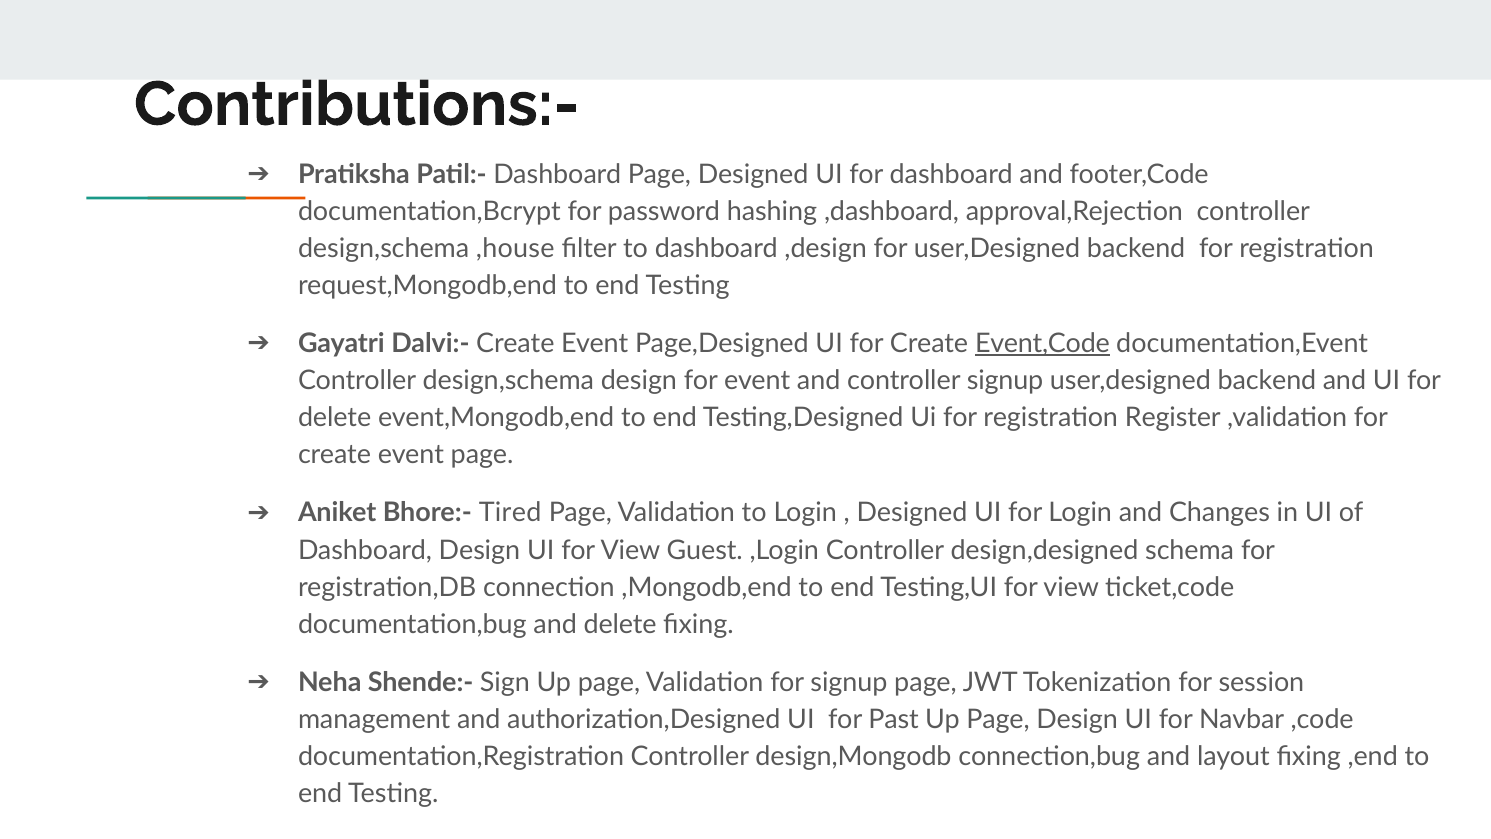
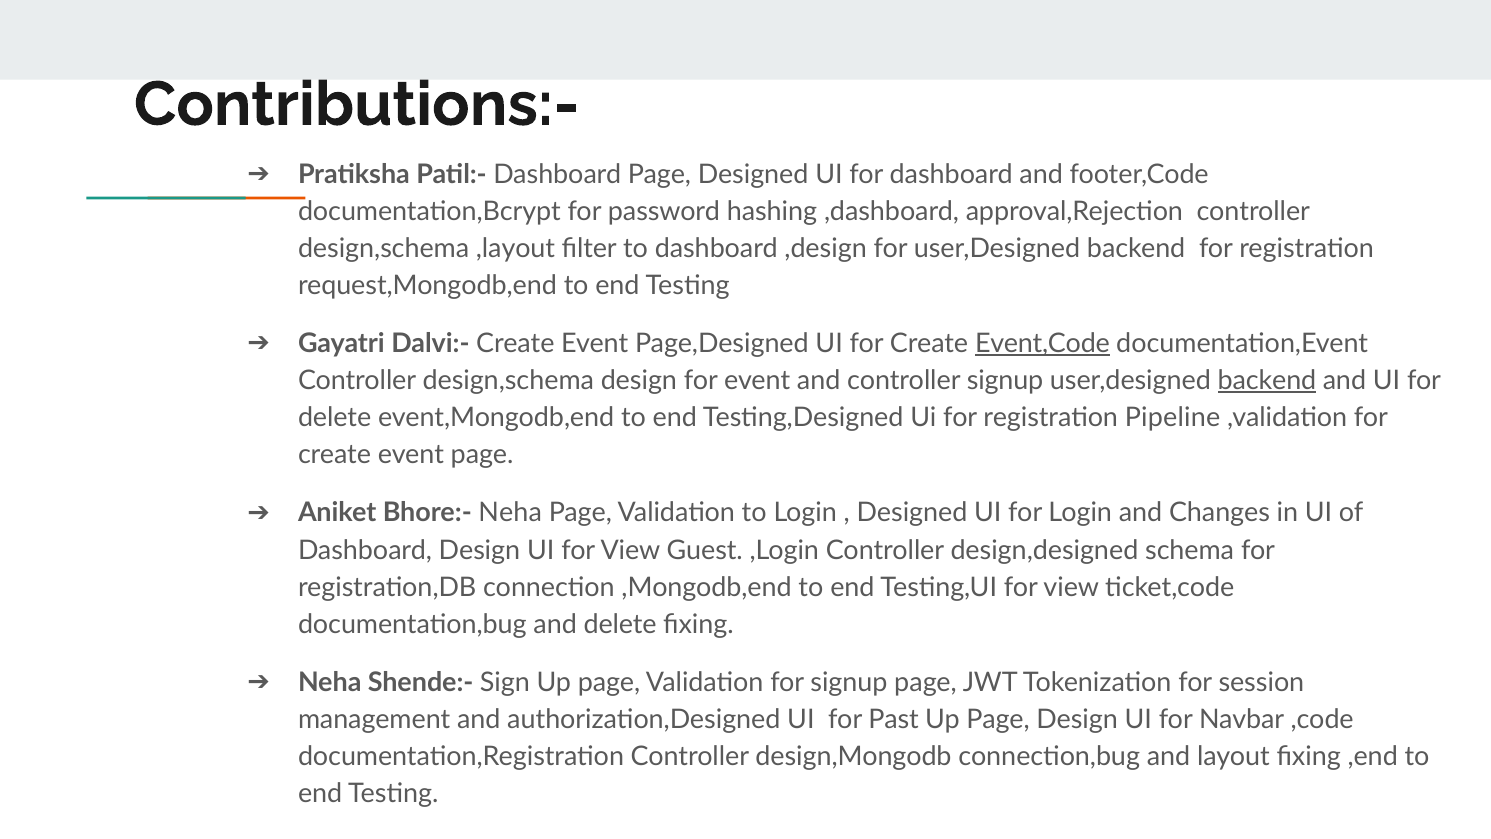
,house: ,house -> ,layout (515, 248)
backend underline: none -> present (1267, 381)
Register: Register -> Pipeline (1173, 418)
Bhore:- Tired: Tired -> Neha (510, 513)
